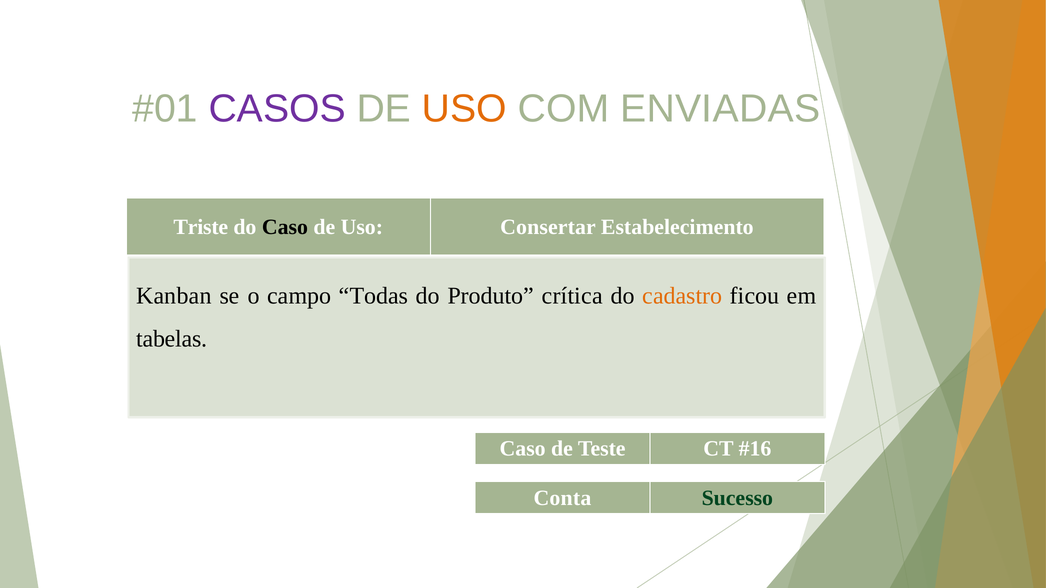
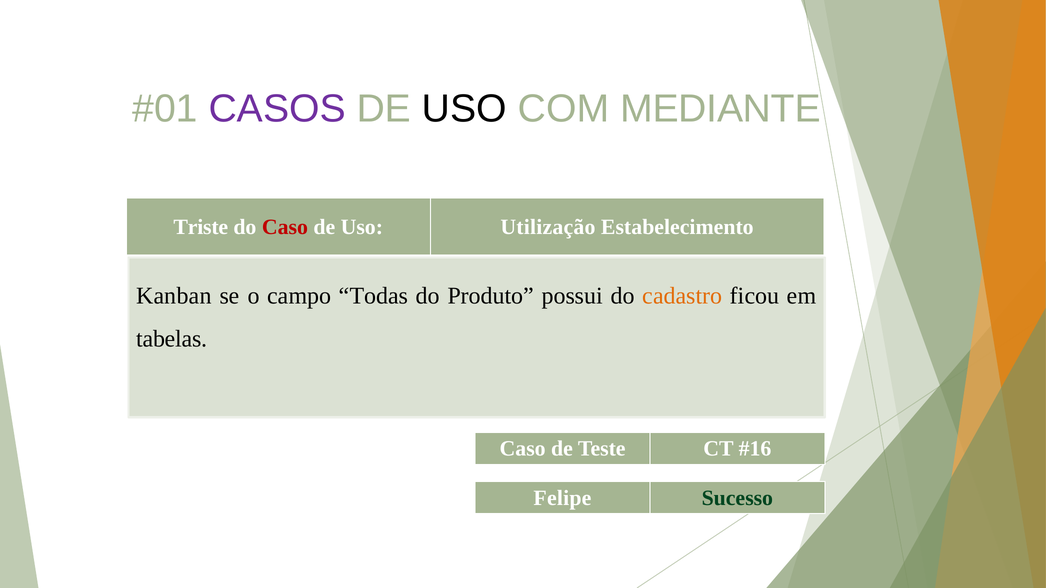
USO colour: orange -> black (464, 109)
ENVIADAS: ENVIADAS -> MEDIANTE (720, 109)
Caso colour: black -> red (285, 227)
Consertar: Consertar -> Utilização (548, 227)
crítica: crítica -> possui (572, 296)
Conta: Conta -> Felipe (562, 498)
